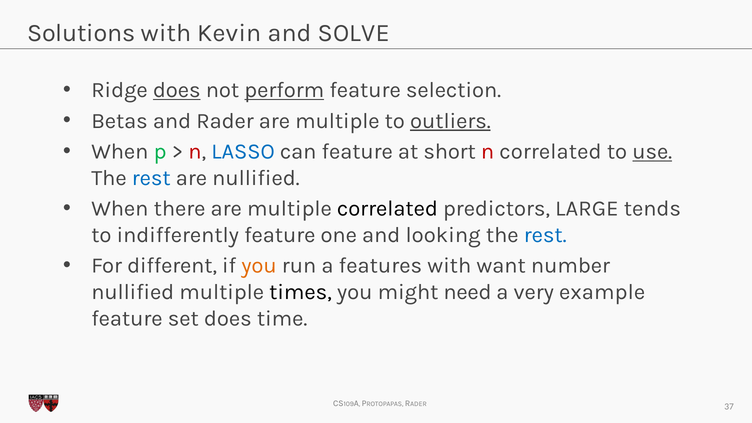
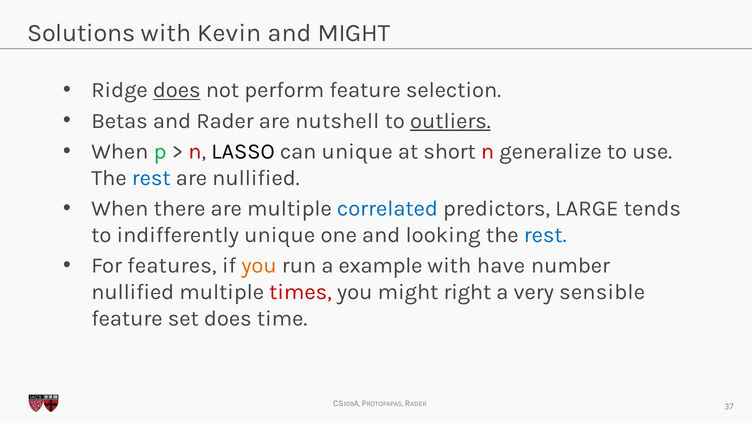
and SOLVE: SOLVE -> MIGHT (354, 33)
perform underline: present -> none (284, 90)
multiple: multiple -> nutshell (337, 121)
LASSO colour: blue -> black (243, 152)
can feature: feature -> unique (357, 152)
n correlated: correlated -> generalize (551, 152)
use underline: present -> none (652, 152)
correlated colour: black -> blue (387, 209)
indifferently feature: feature -> unique (280, 235)
different: different -> features (172, 266)
features: features -> example (381, 266)
want: want -> have (501, 266)
times colour: black -> red (301, 292)
need: need -> right (467, 292)
example: example -> sensible (602, 292)
